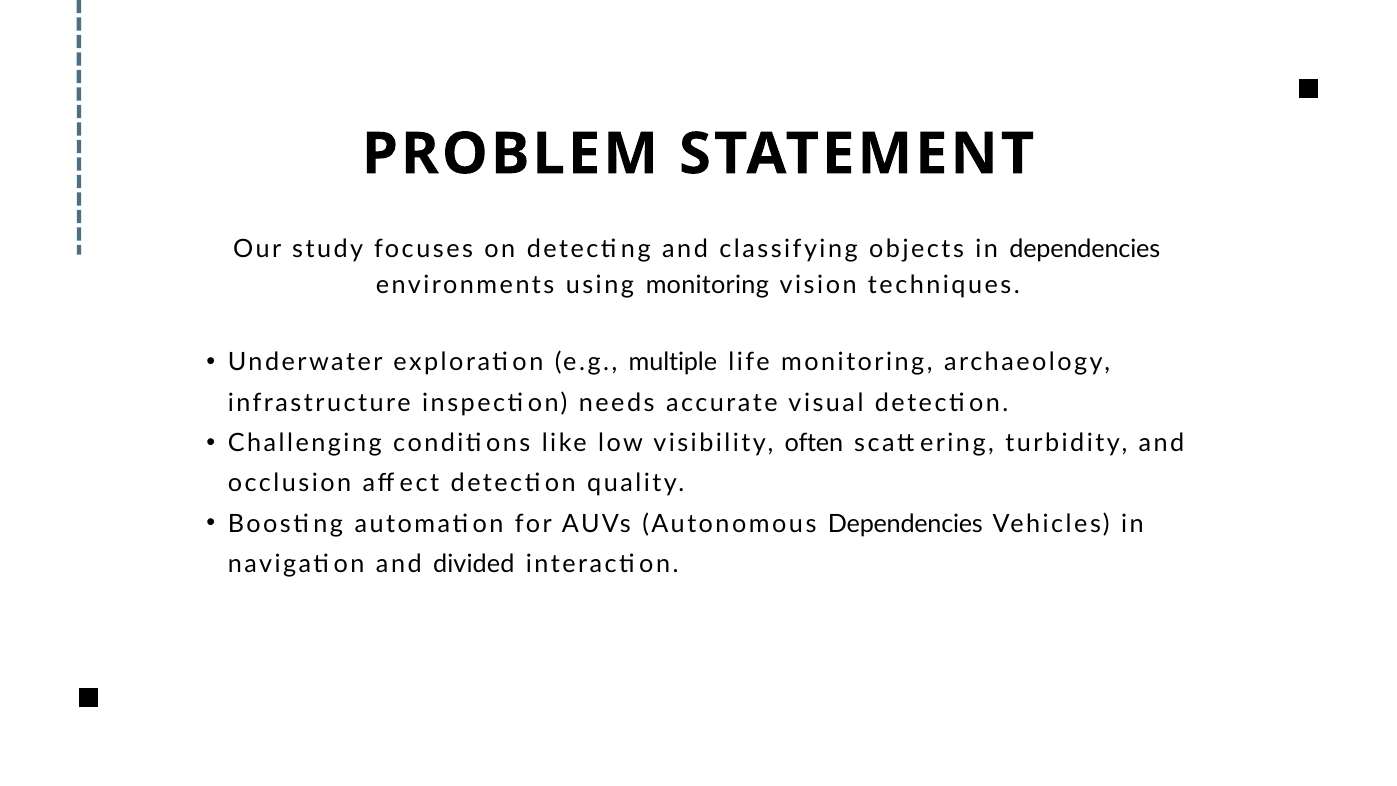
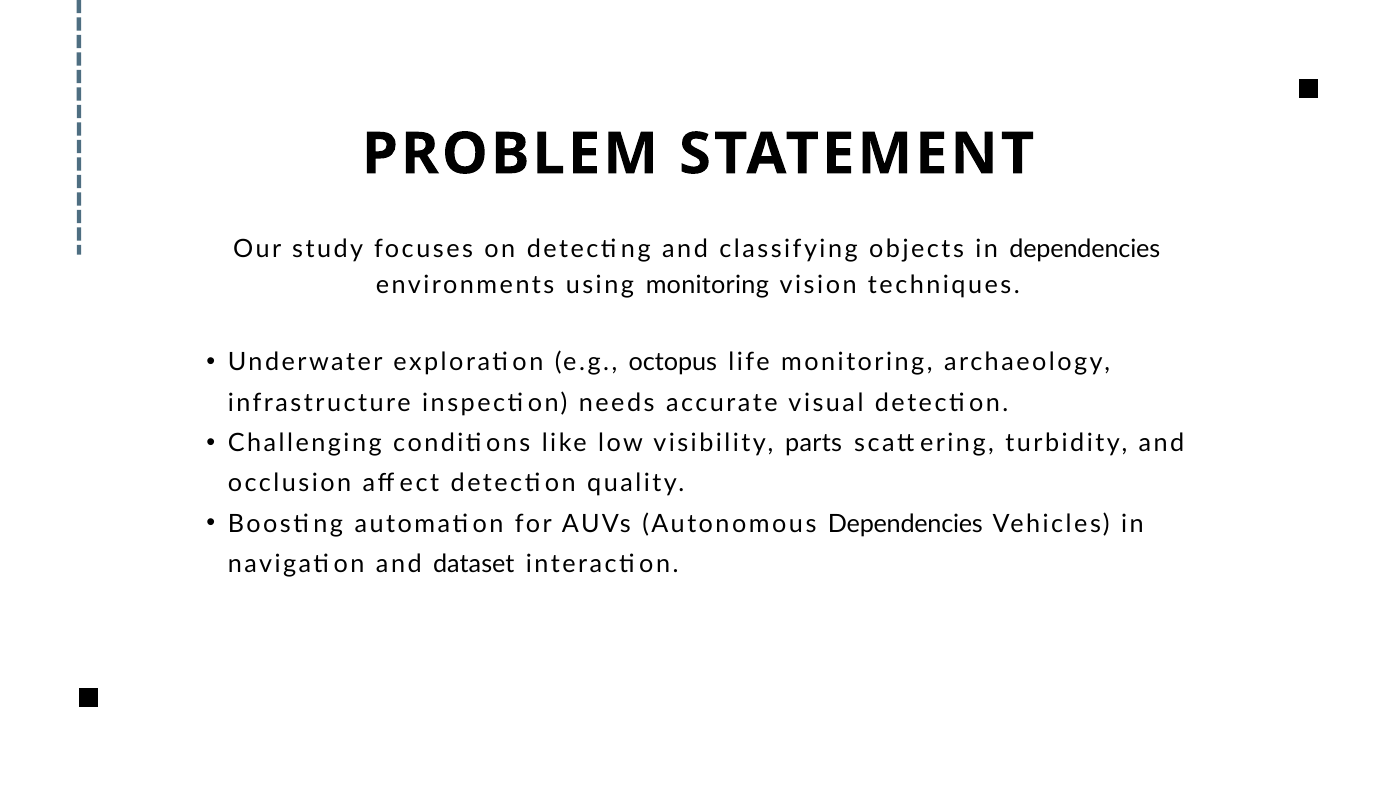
multiple: multiple -> octopus (673, 362)
often: often -> parts (814, 443)
divided: divided -> dataset (474, 564)
